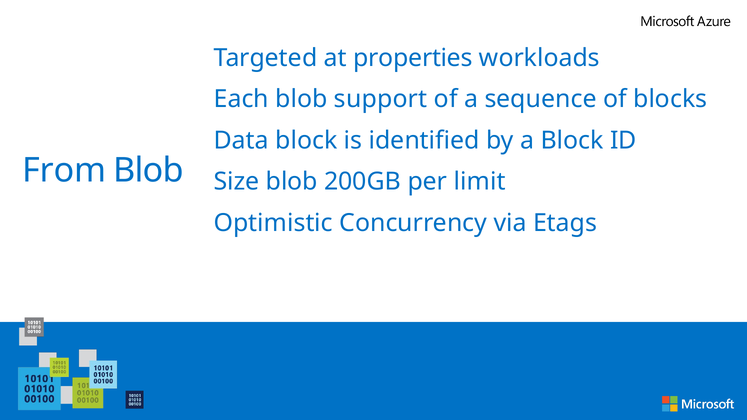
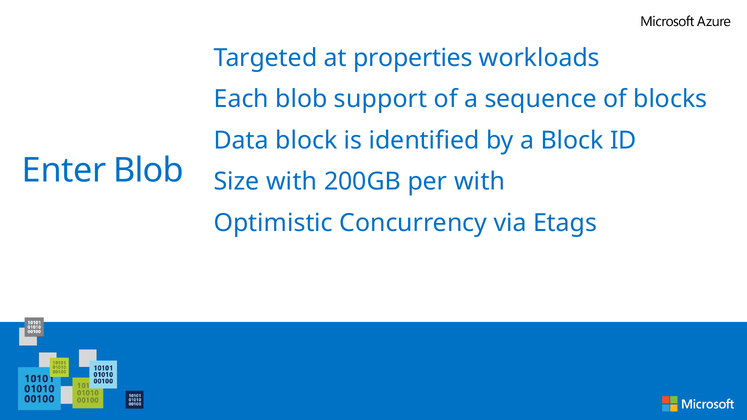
From: From -> Enter (64, 170)
Size blob: blob -> with (292, 182)
per limit: limit -> with (480, 182)
